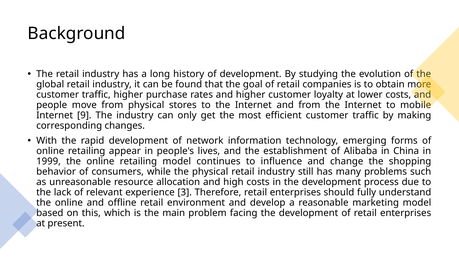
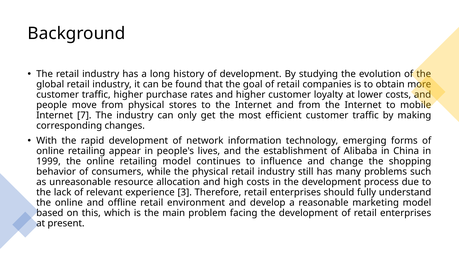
9: 9 -> 7 (84, 115)
